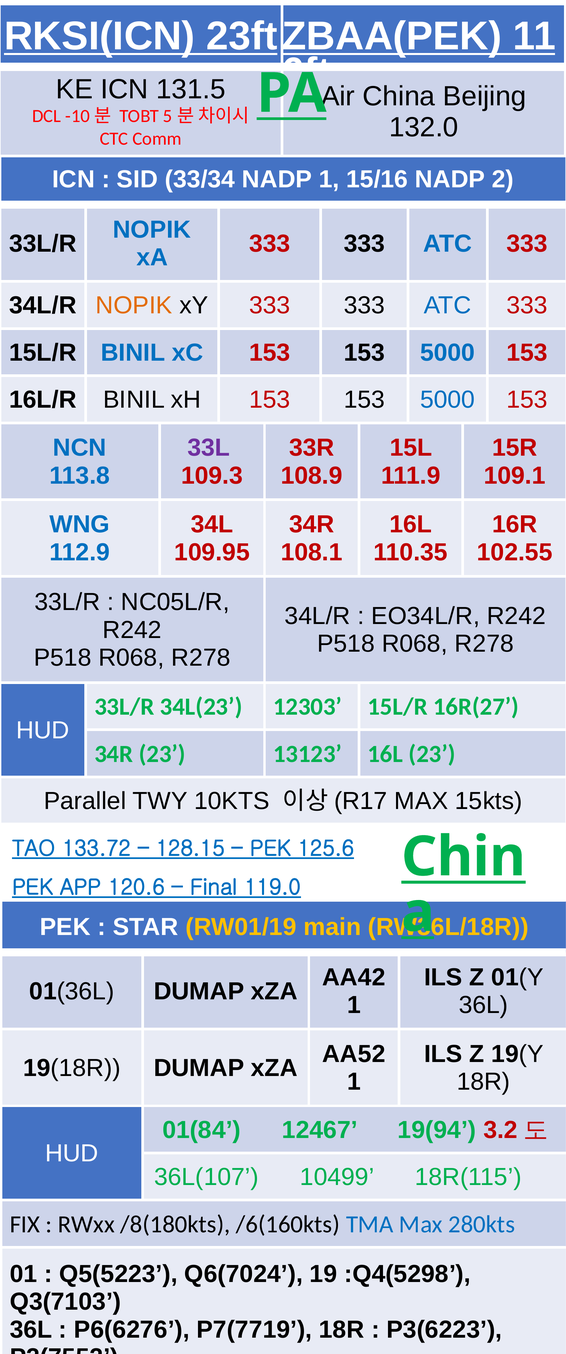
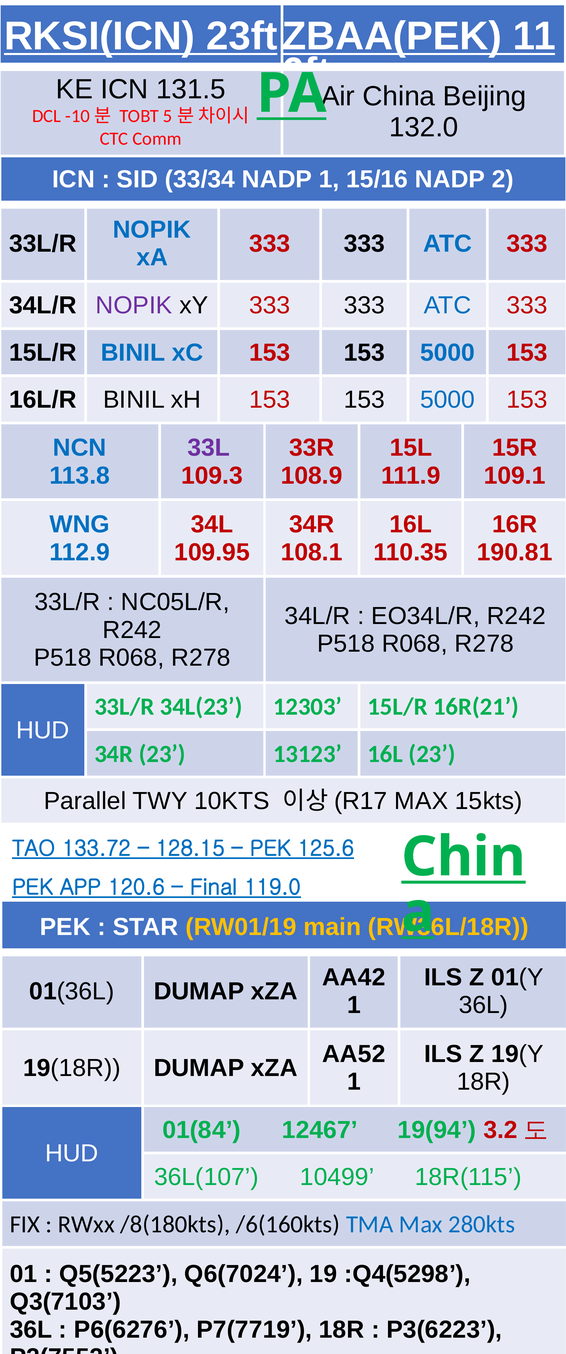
NOPIK colour: orange -> purple (134, 306)
102.55: 102.55 -> 190.81 (515, 552)
16R(27: 16R(27 -> 16R(21 (476, 707)
